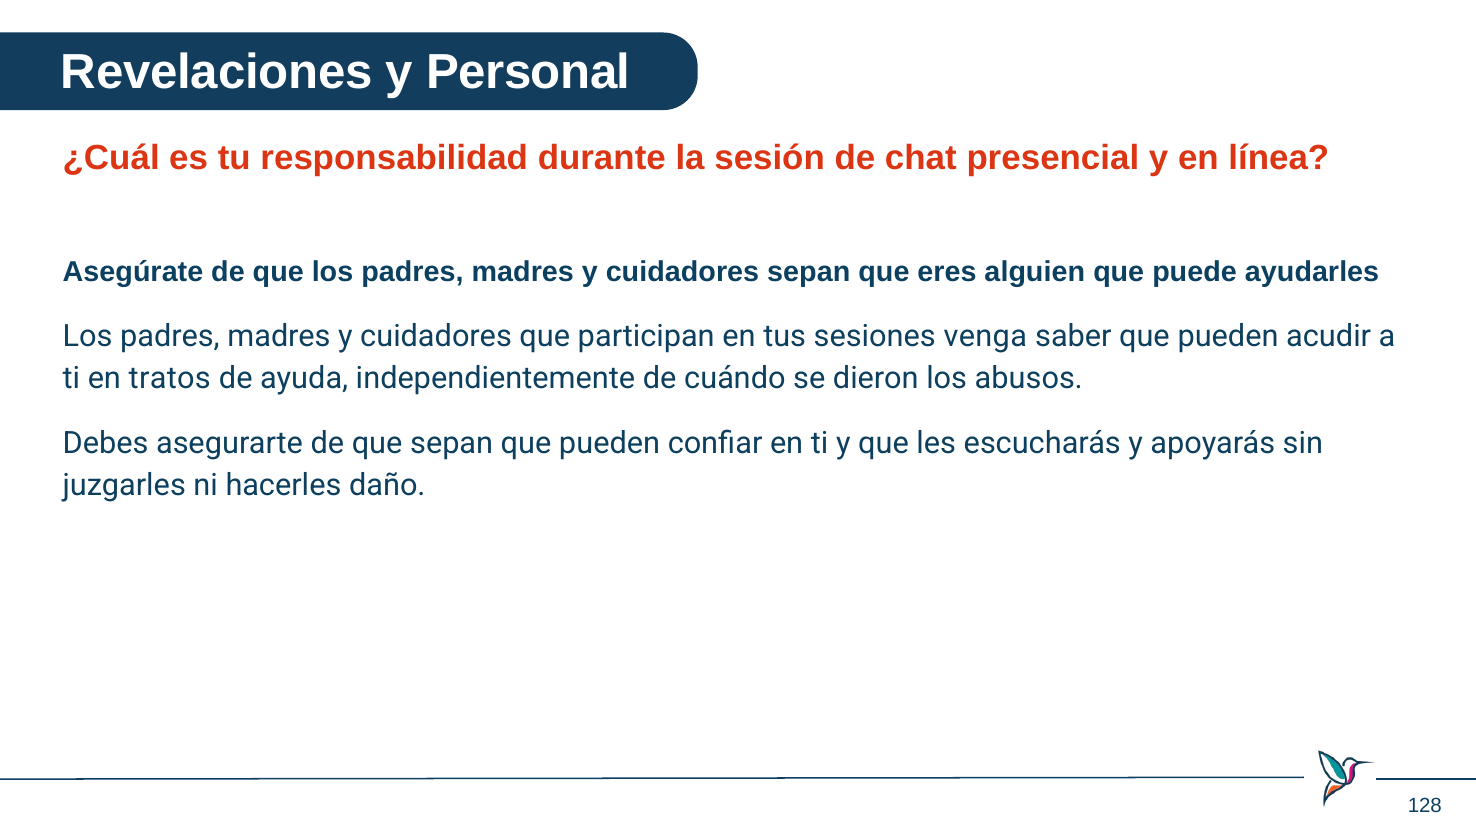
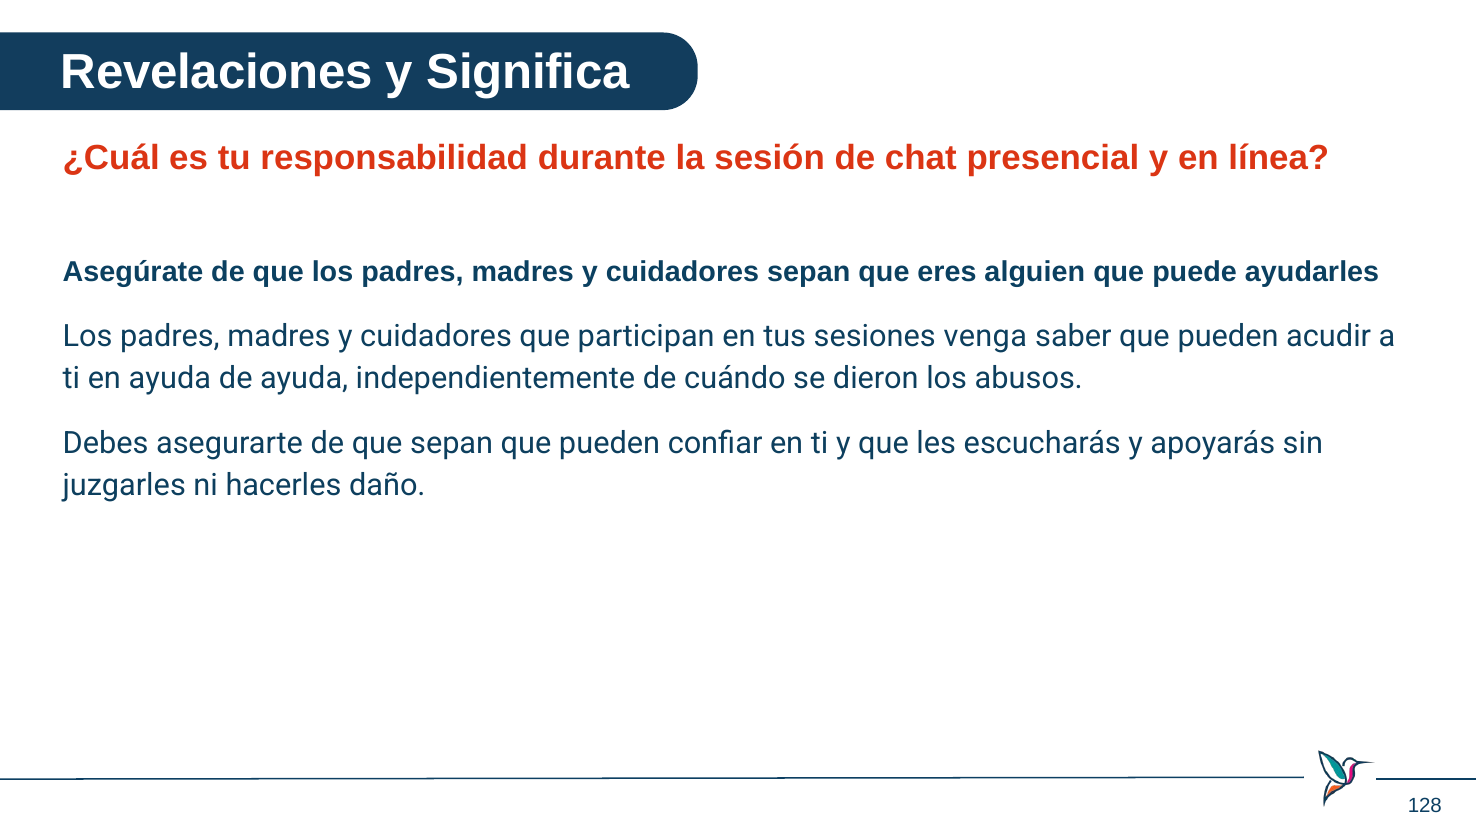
Personal: Personal -> Significa (528, 72)
en tratos: tratos -> ayuda (170, 378)
